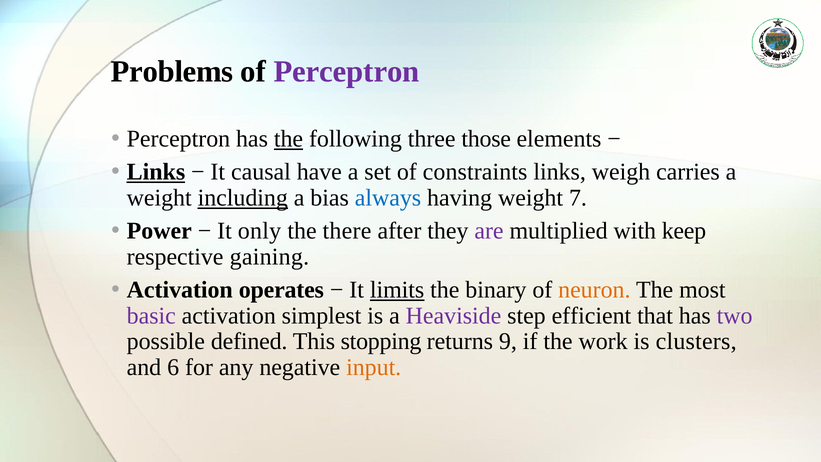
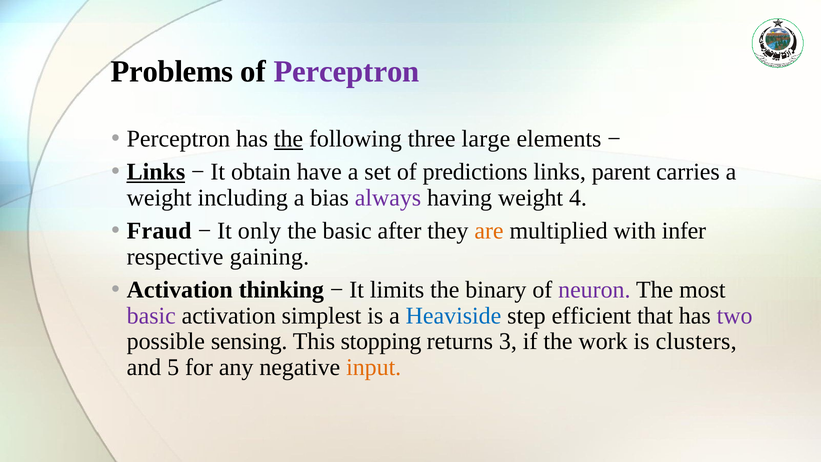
those: those -> large (486, 139)
causal: causal -> obtain (261, 172)
constraints: constraints -> predictions (475, 172)
weigh: weigh -> parent (621, 172)
including underline: present -> none (243, 198)
always colour: blue -> purple (388, 198)
7: 7 -> 4 (578, 198)
Power: Power -> Fraud (159, 231)
the there: there -> basic (347, 231)
are colour: purple -> orange (489, 231)
keep: keep -> infer (684, 231)
operates: operates -> thinking (281, 290)
limits underline: present -> none (397, 290)
neuron colour: orange -> purple (594, 290)
Heaviside colour: purple -> blue (454, 316)
defined: defined -> sensing (249, 341)
9: 9 -> 3 (508, 341)
6: 6 -> 5 (173, 367)
